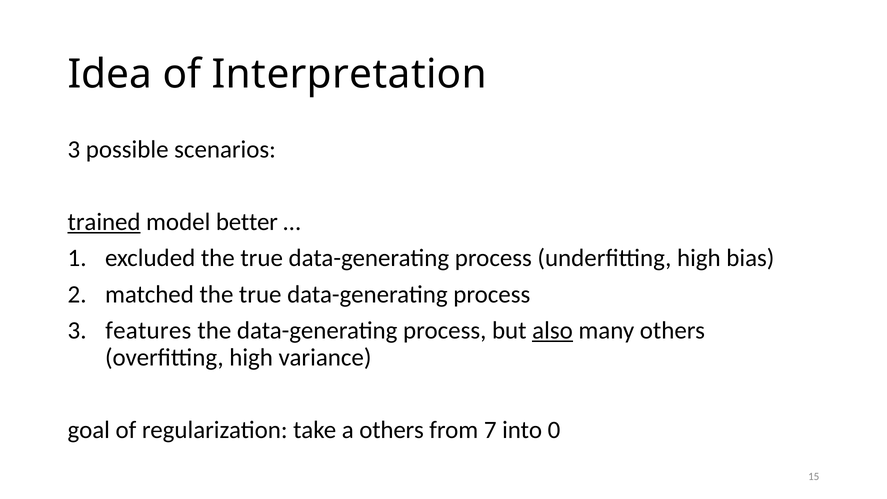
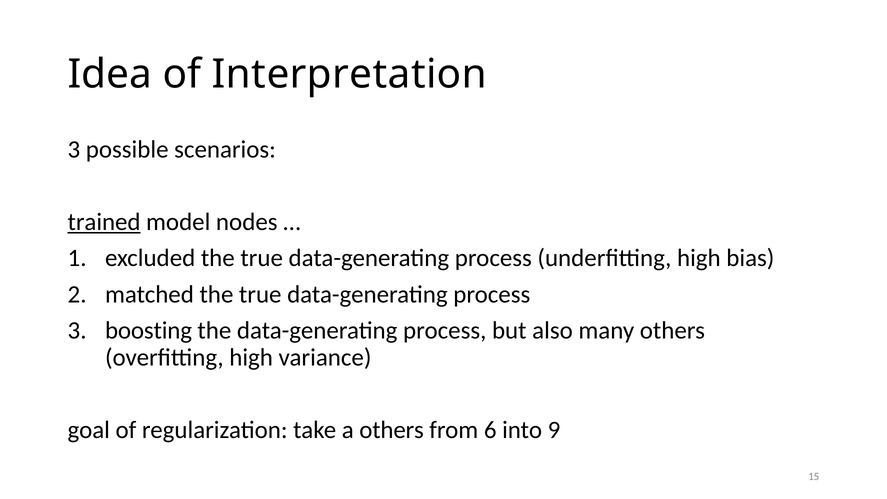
better: better -> nodes (247, 222)
features: features -> boosting (149, 331)
also underline: present -> none (553, 331)
7: 7 -> 6 (490, 430)
0: 0 -> 9 (554, 430)
